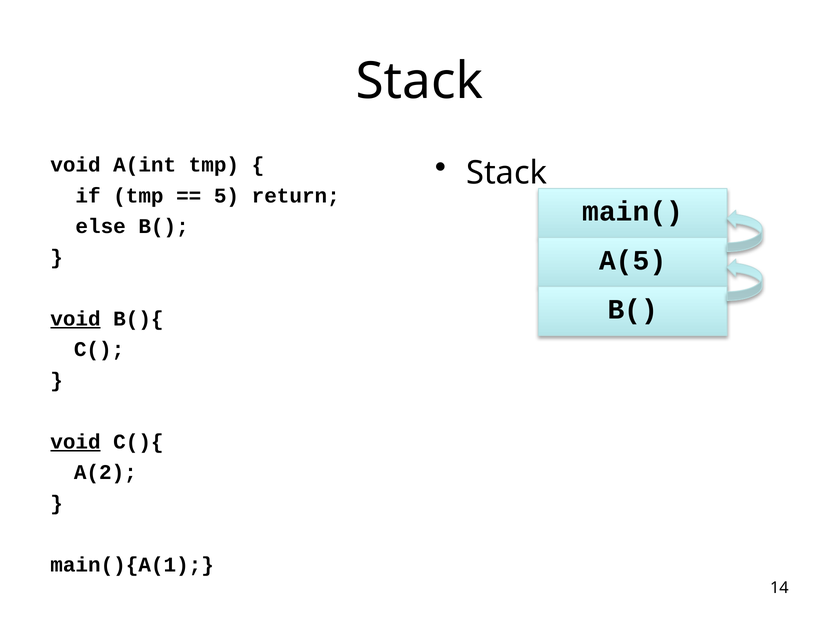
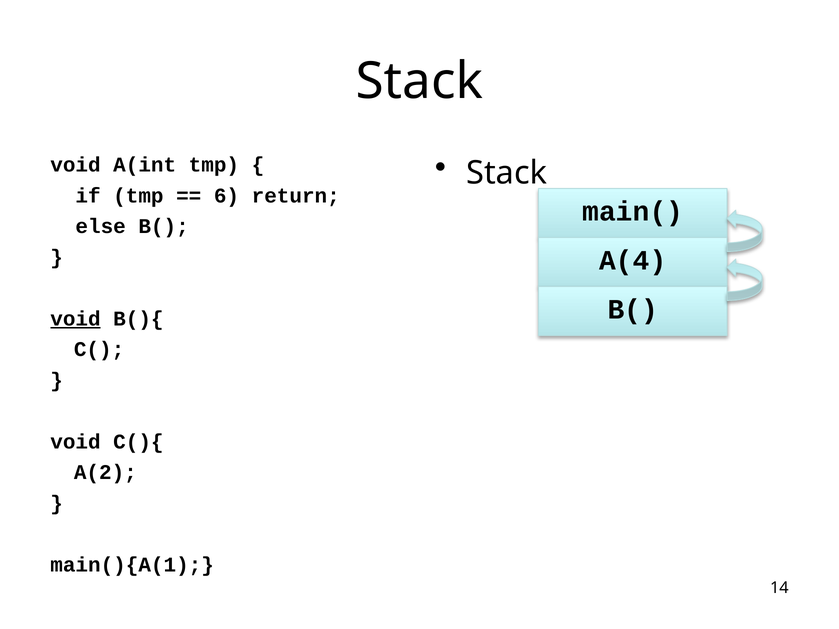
5: 5 -> 6 (226, 196)
A(5: A(5 -> A(4 (633, 261)
void underline: present -> none (75, 442)
